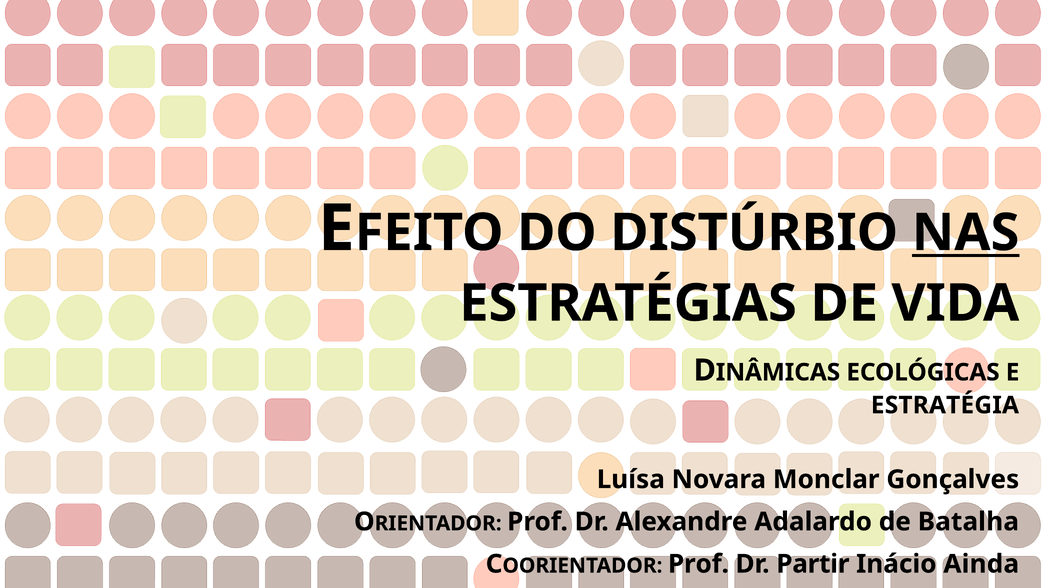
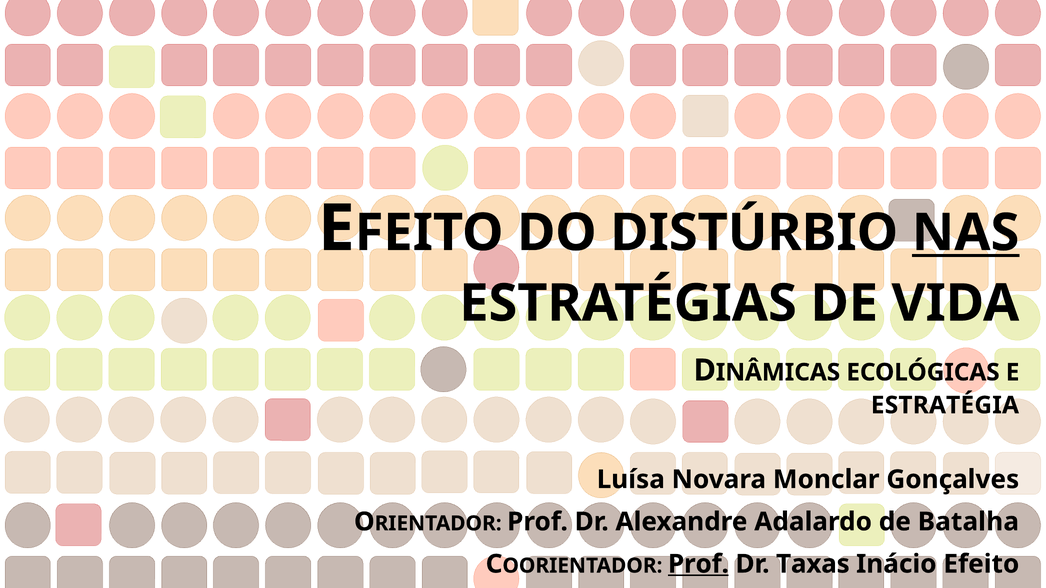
Prof underline: none -> present (698, 564)
Partir: Partir -> Taxas (813, 564)
Ainda: Ainda -> Efeito (981, 564)
